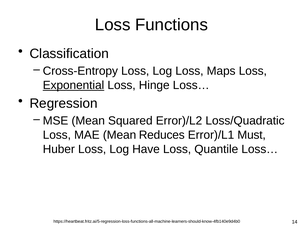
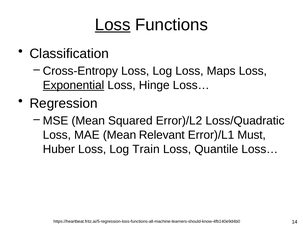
Loss underline: none -> present (113, 25)
Reduces: Reduces -> Relevant (162, 135)
Have: Have -> Train (146, 149)
